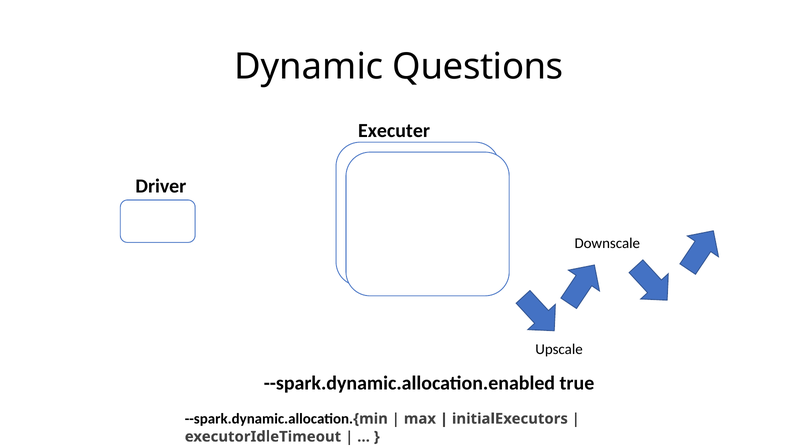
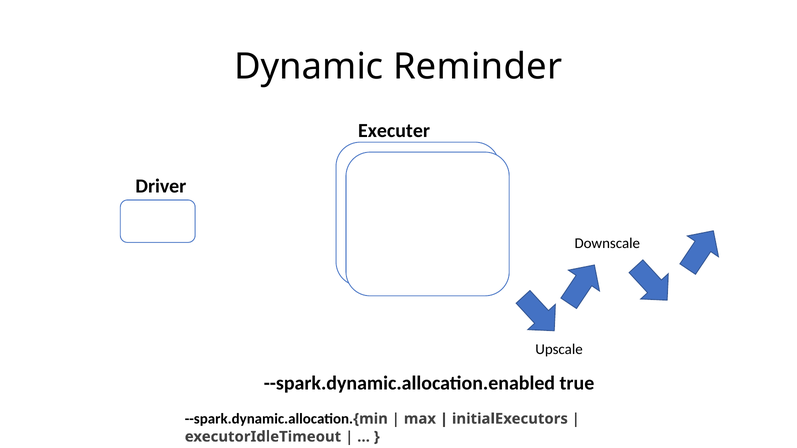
Questions: Questions -> Reminder (478, 67)
